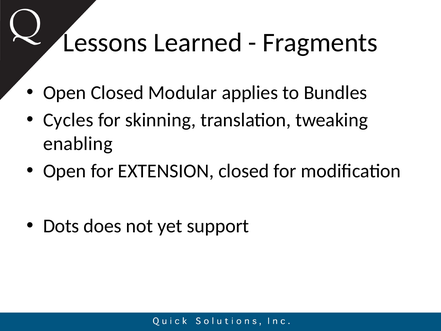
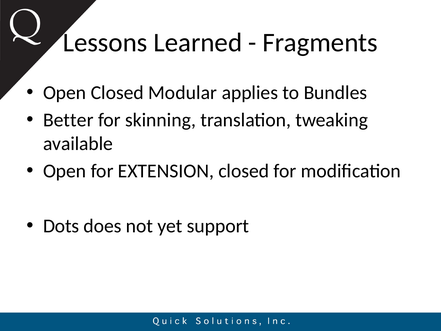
Cycles: Cycles -> Better (68, 120)
enabling: enabling -> available (78, 143)
